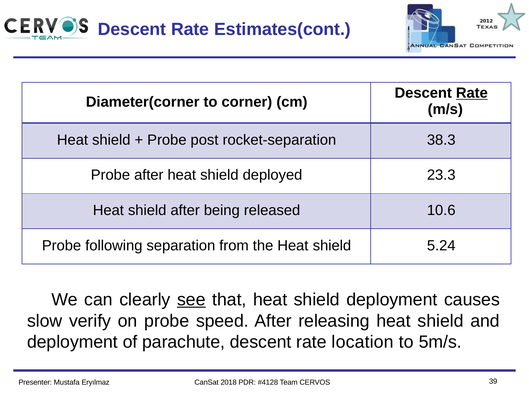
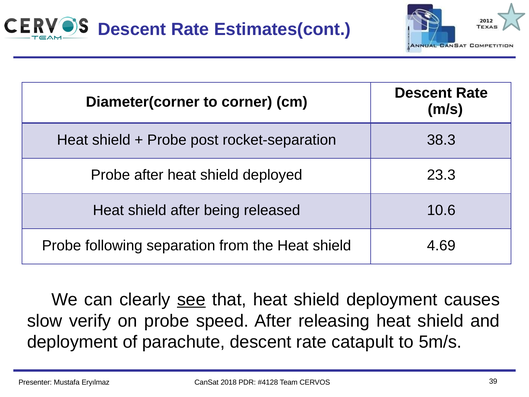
Rate underline: present -> none (472, 93)
5.24: 5.24 -> 4.69 (441, 246)
location: location -> catapult (363, 342)
